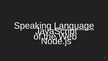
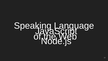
Language underline: present -> none (74, 26)
